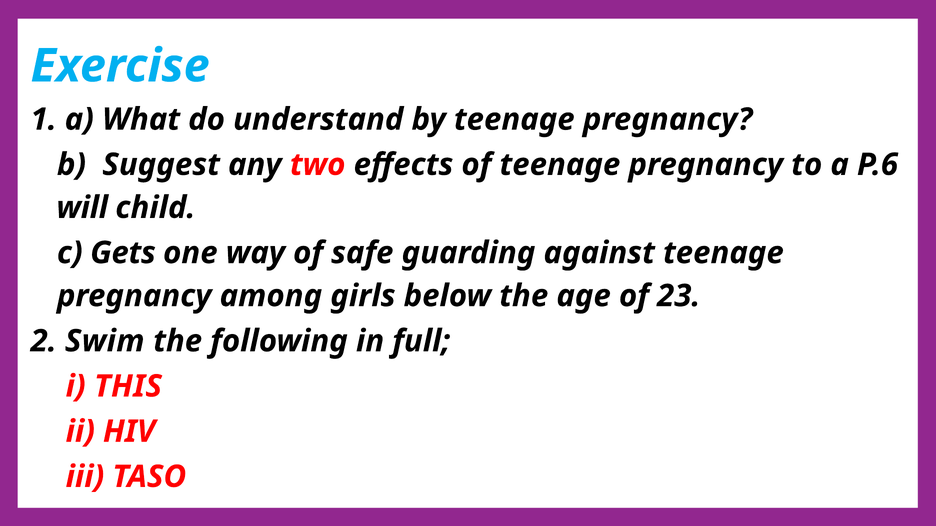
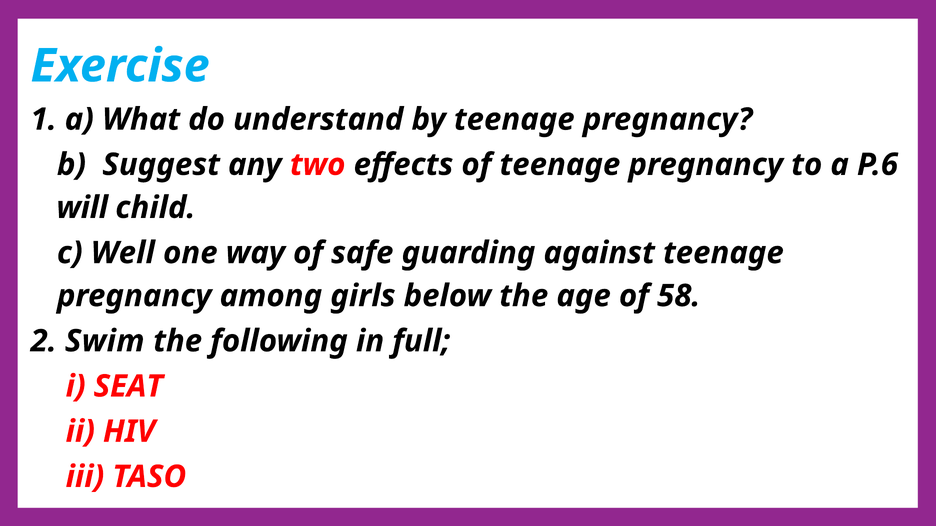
Gets: Gets -> Well (123, 253)
23: 23 -> 58 (679, 296)
THIS: THIS -> SEAT (128, 387)
